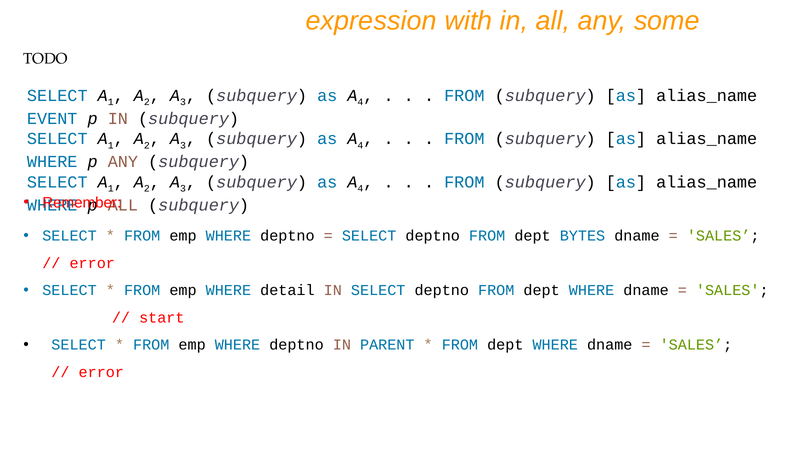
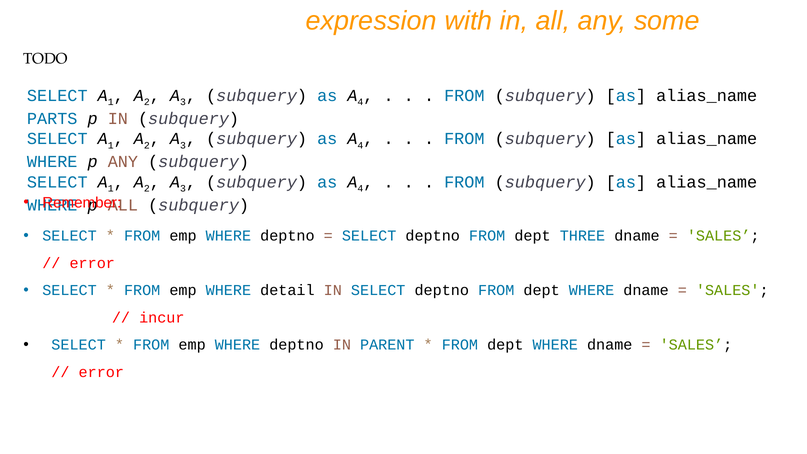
EVENT: EVENT -> PARTS (52, 119)
BYTES: BYTES -> THREE (582, 236)
start: start -> incur (162, 318)
